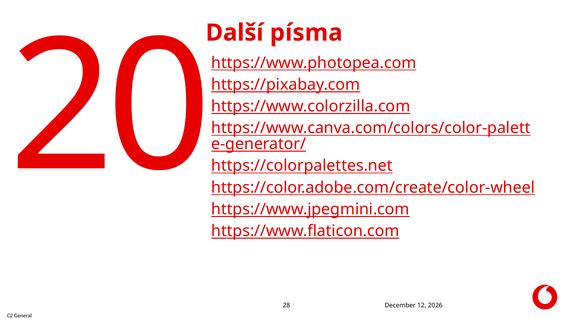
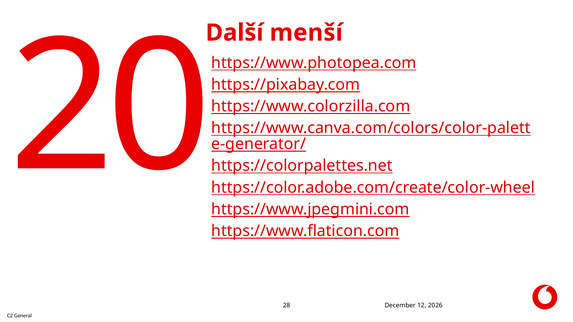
písma: písma -> menší (306, 33)
